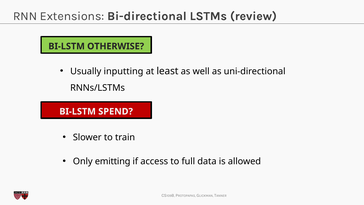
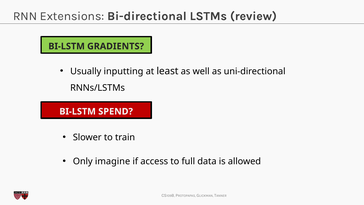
OTHERWISE: OTHERWISE -> GRADIENTS (116, 46)
emitting: emitting -> imagine (113, 161)
